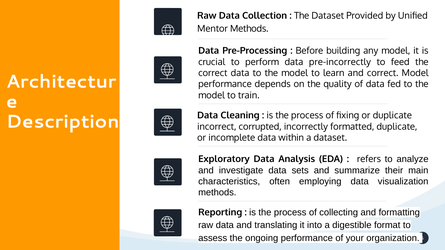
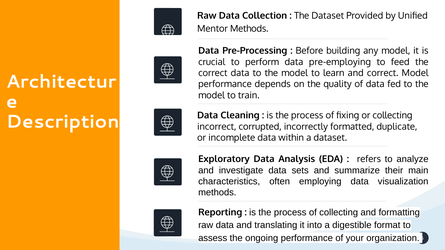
pre-incorrectly: pre-incorrectly -> pre-employing (340, 62)
or duplicate: duplicate -> collecting (392, 116)
